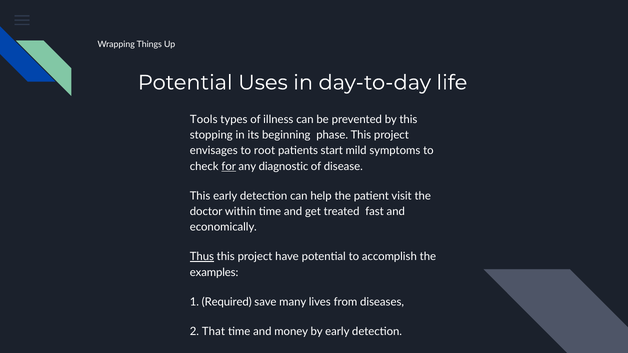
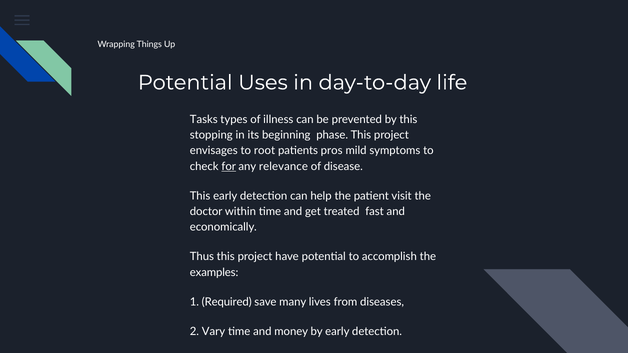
Tools: Tools -> Tasks (204, 119)
start: start -> pros (332, 151)
diagnostic: diagnostic -> relevance (283, 166)
Thus underline: present -> none (202, 257)
That: That -> Vary (214, 332)
